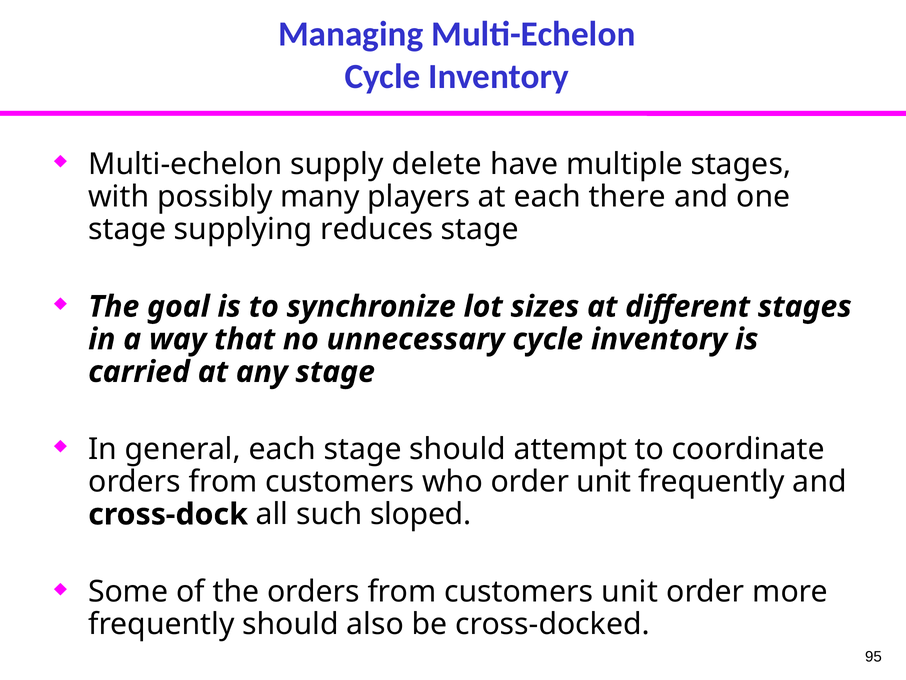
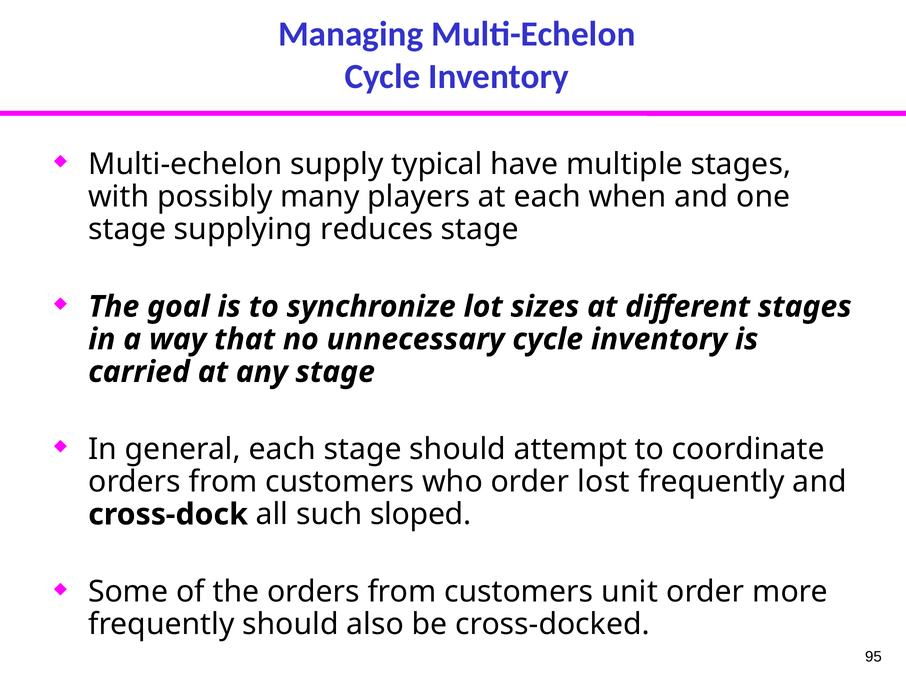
delete: delete -> typical (437, 164)
there: there -> when (628, 197)
order unit: unit -> lost (604, 482)
